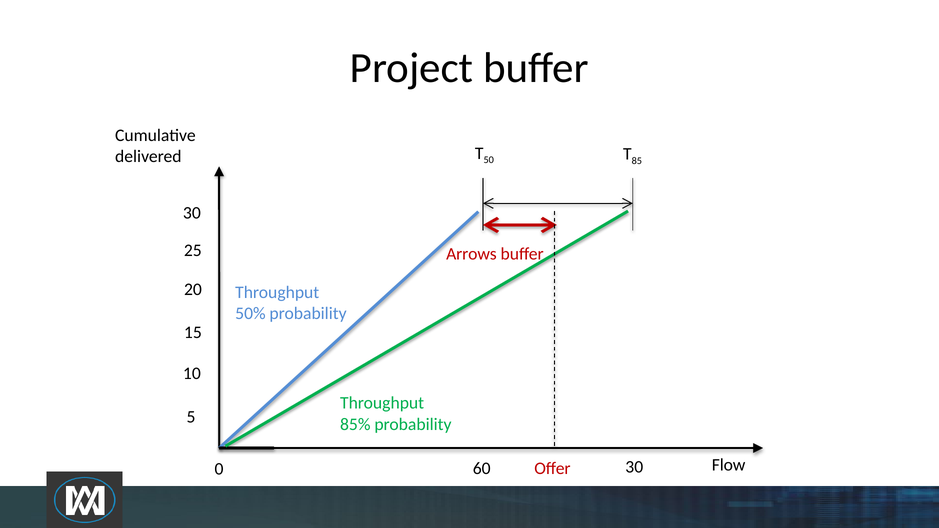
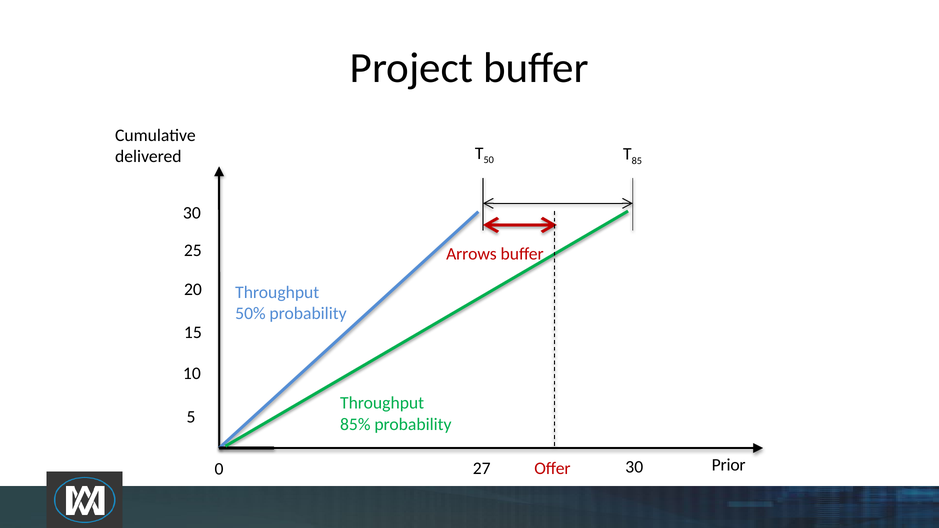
Flow: Flow -> Prior (729, 465)
60: 60 -> 27 (482, 469)
